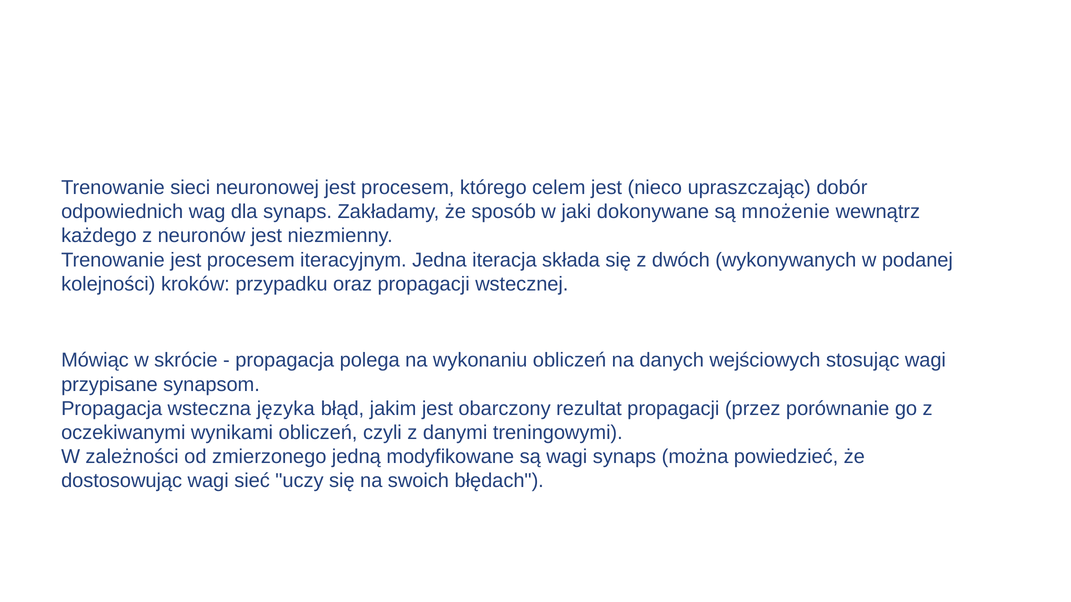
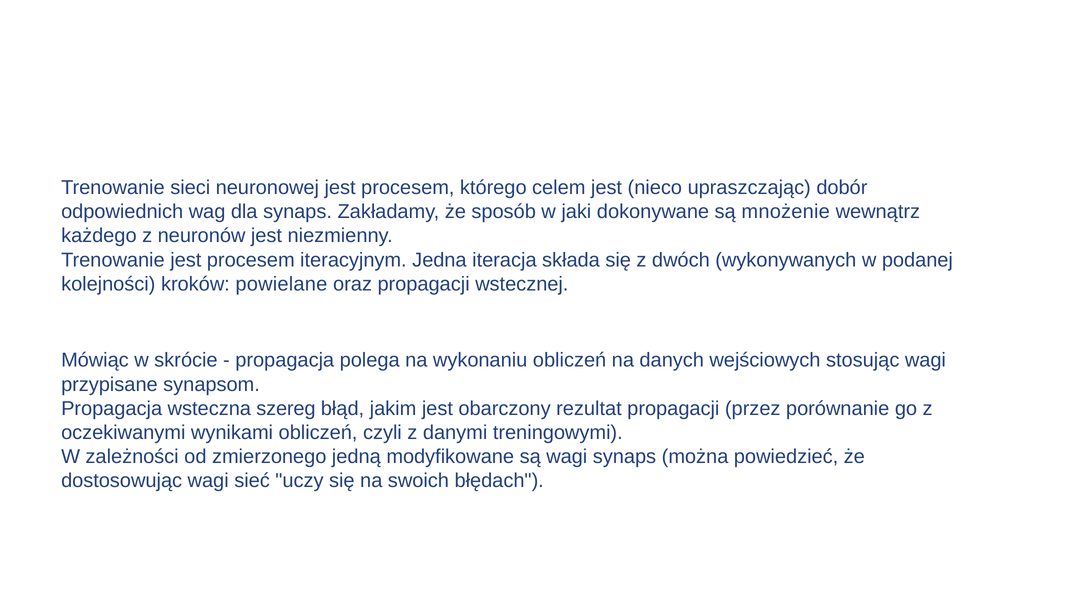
przypadku: przypadku -> powielane (281, 284)
języka: języka -> szereg (286, 409)
